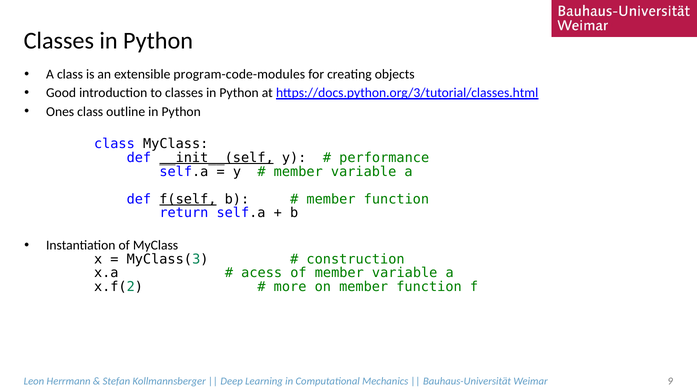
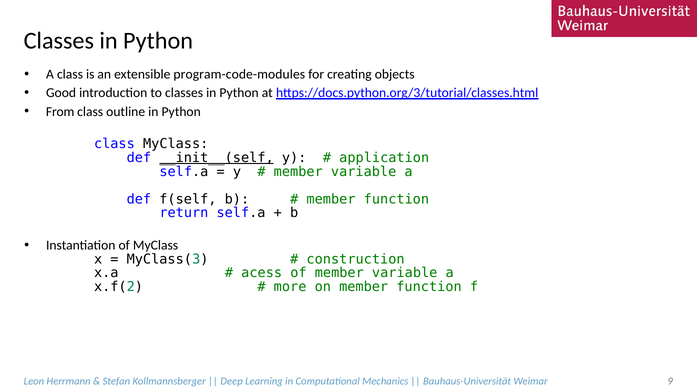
Ones: Ones -> From (60, 112)
performance: performance -> application (384, 158)
f(self underline: present -> none (188, 199)
